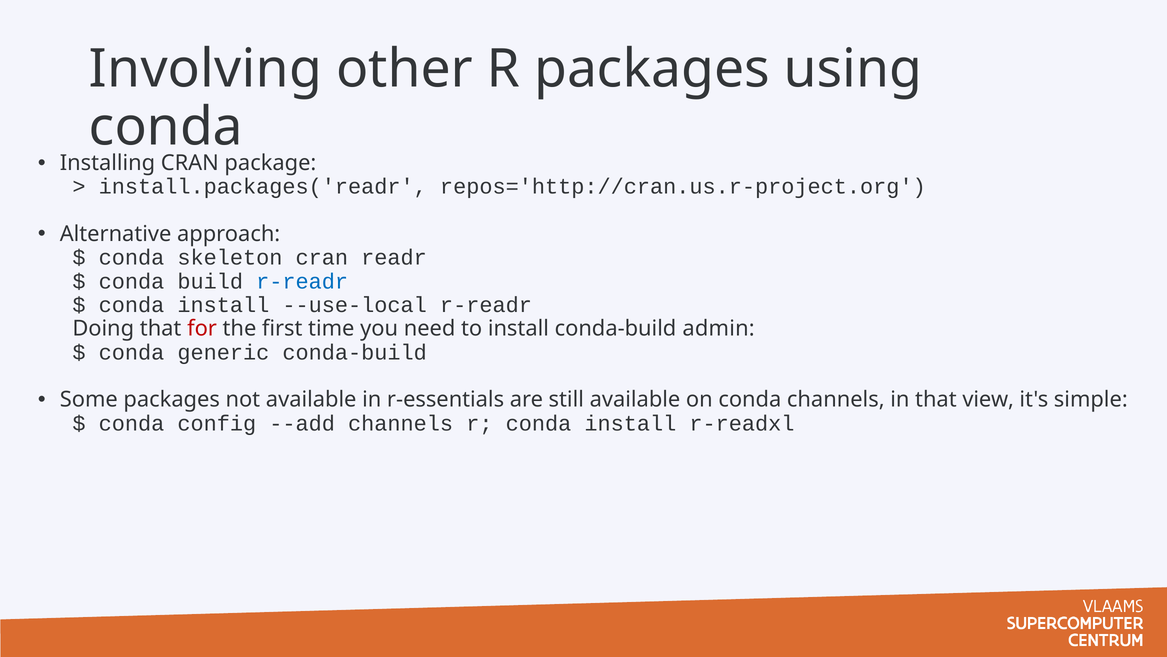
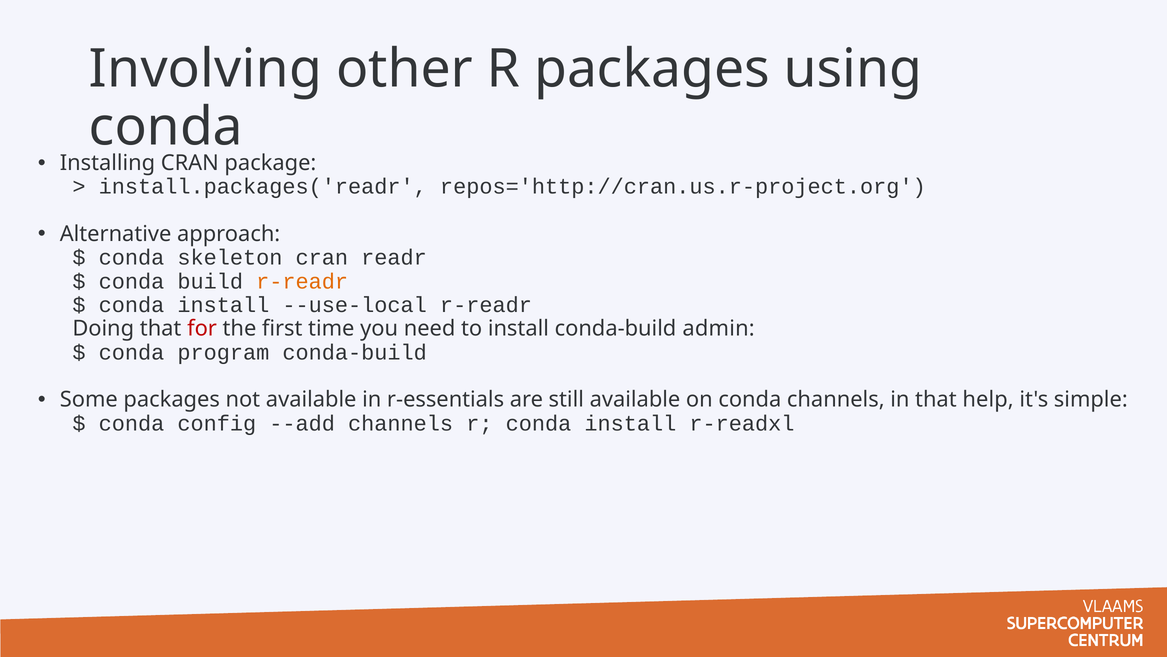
r-readr colour: blue -> orange (302, 281)
generic: generic -> program (223, 352)
view: view -> help (988, 399)
